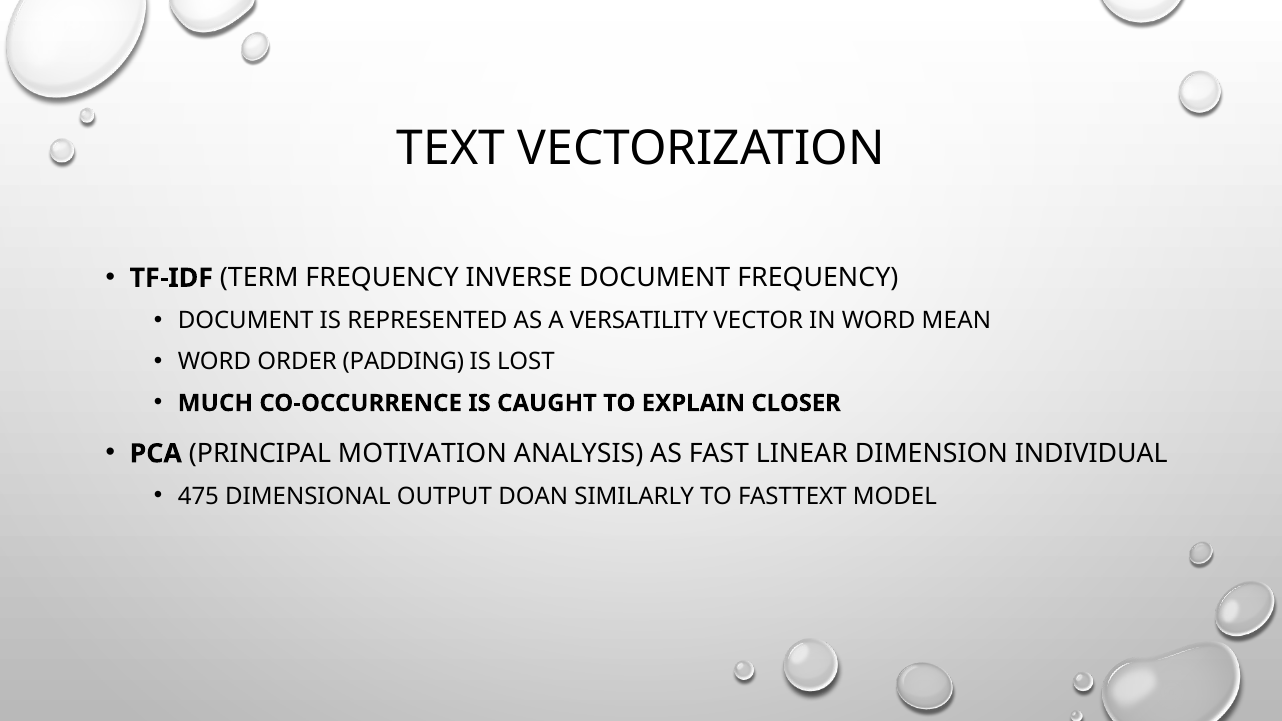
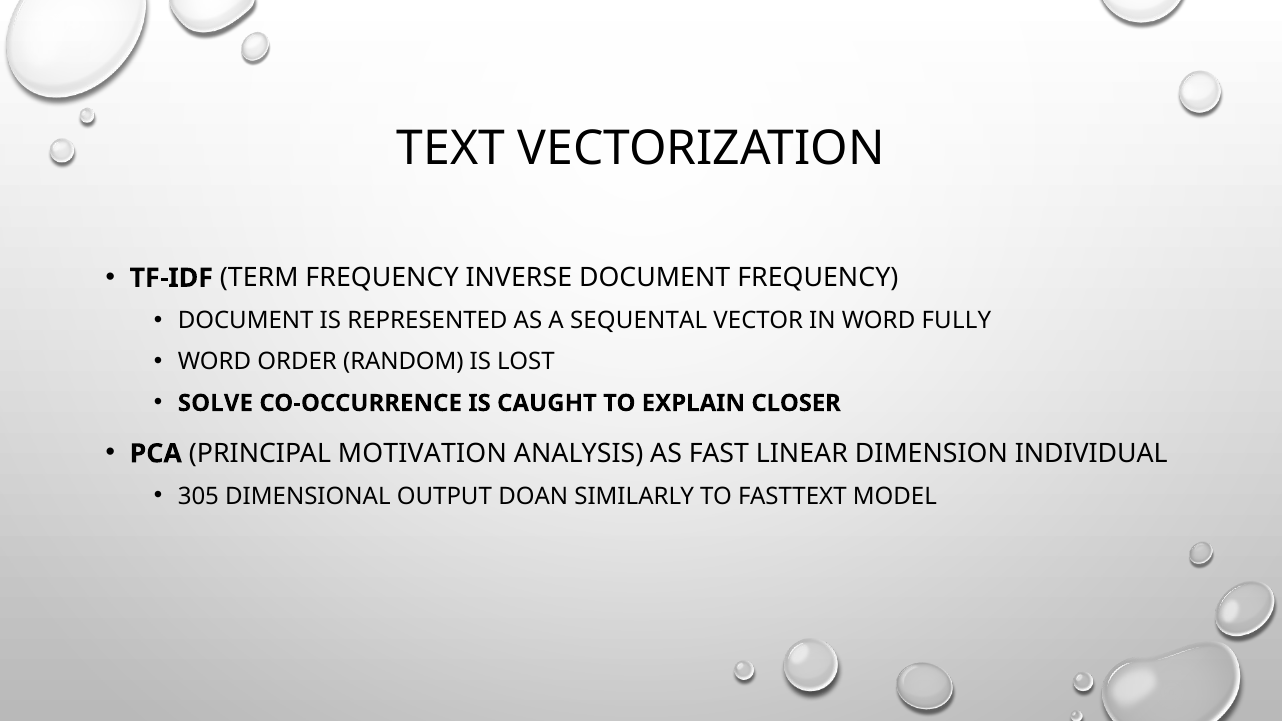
VERSATILITY: VERSATILITY -> SEQUENTAL (639, 321)
MEAN: MEAN -> FULLY (956, 321)
PADDING: PADDING -> RANDOM (403, 362)
MUCH: MUCH -> SOLVE (215, 403)
475: 475 -> 305 (198, 496)
